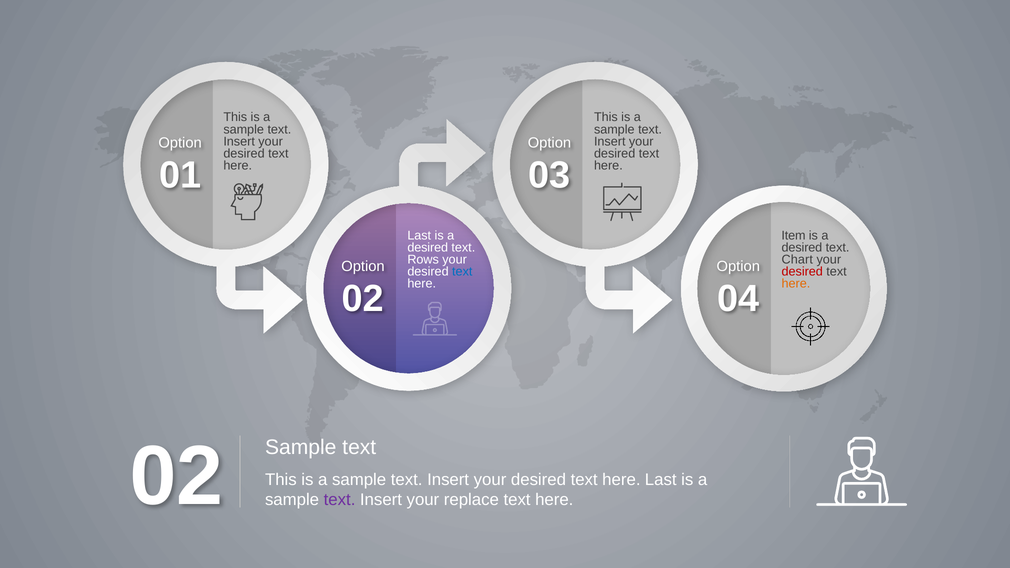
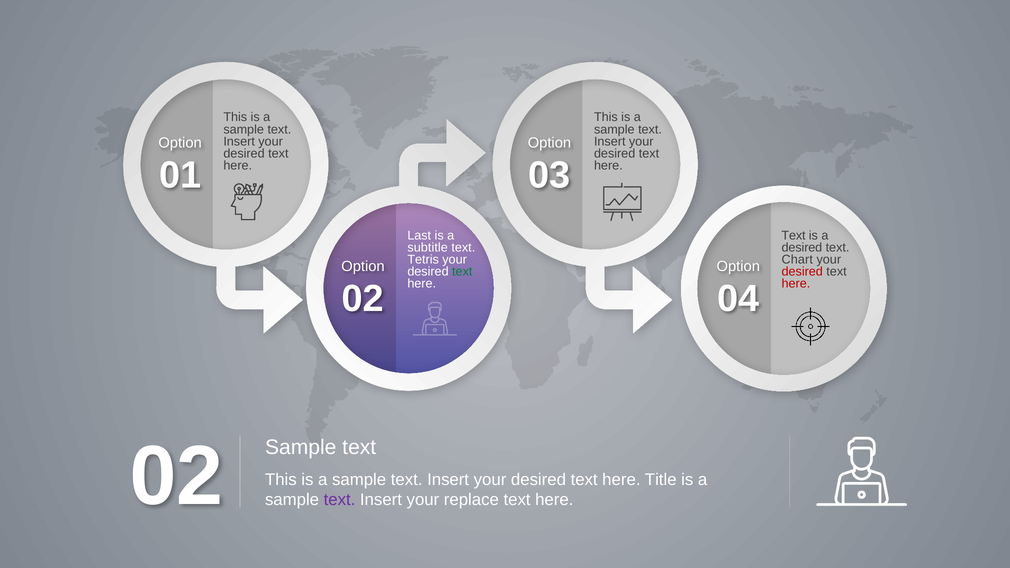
Item: Item -> Text (794, 235)
desired: desired -> subtitle (428, 248)
Rows: Rows -> Tetris (423, 260)
text colour: blue -> green (462, 272)
here colour: orange -> red (796, 284)
Last: Last -> Title (661, 480)
